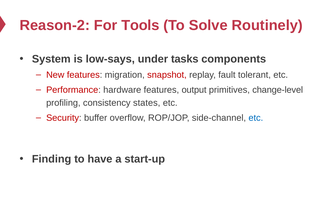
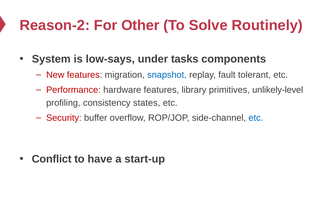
Tools: Tools -> Other (140, 25)
snapshot colour: red -> blue (167, 75)
output: output -> library (194, 90)
change-level: change-level -> unlikely-level (278, 90)
Finding: Finding -> Conflict (52, 159)
